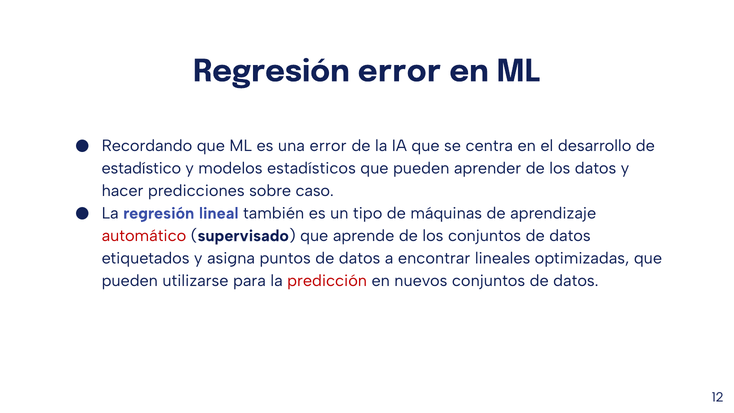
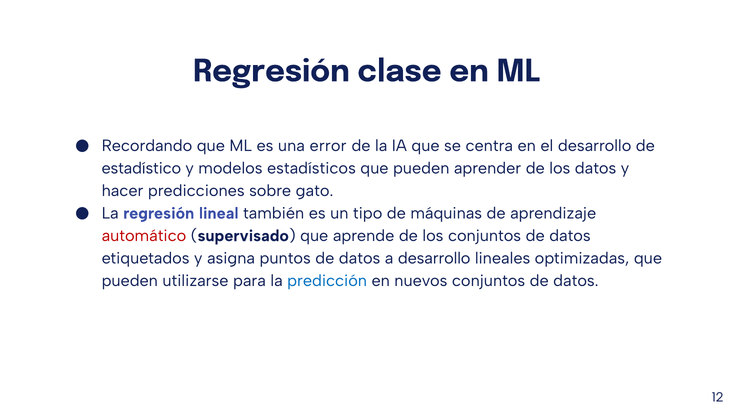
Regresión error: error -> clase (400, 71)
caso: caso -> gato (315, 191)
a encontrar: encontrar -> desarrollo (434, 258)
predicción colour: red -> blue (327, 281)
